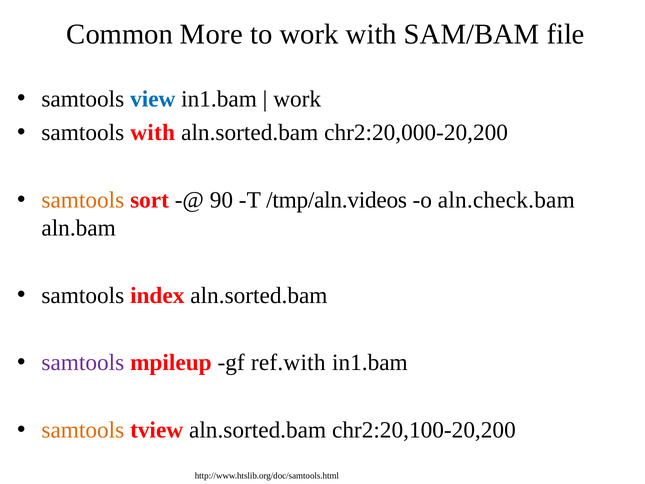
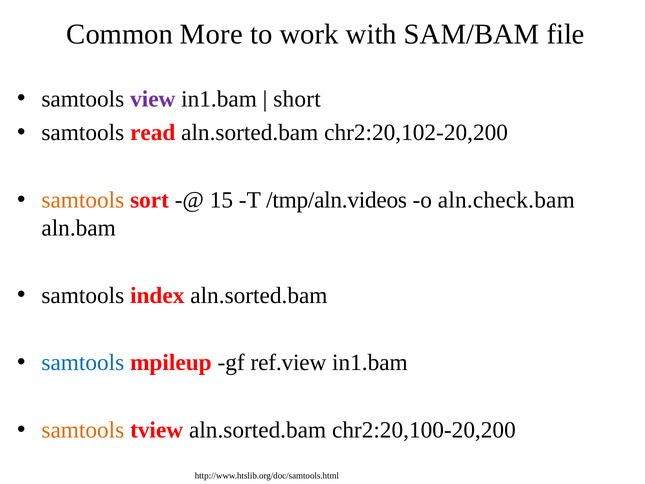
view colour: blue -> purple (153, 99)
work: work -> short (297, 99)
samtools with: with -> read (153, 133)
chr2:20,000-20,200: chr2:20,000-20,200 -> chr2:20,102-20,200 (416, 133)
90: 90 -> 15 (221, 200)
samtools colour: purple -> blue (83, 363)
ref.with: ref.with -> ref.view (288, 363)
